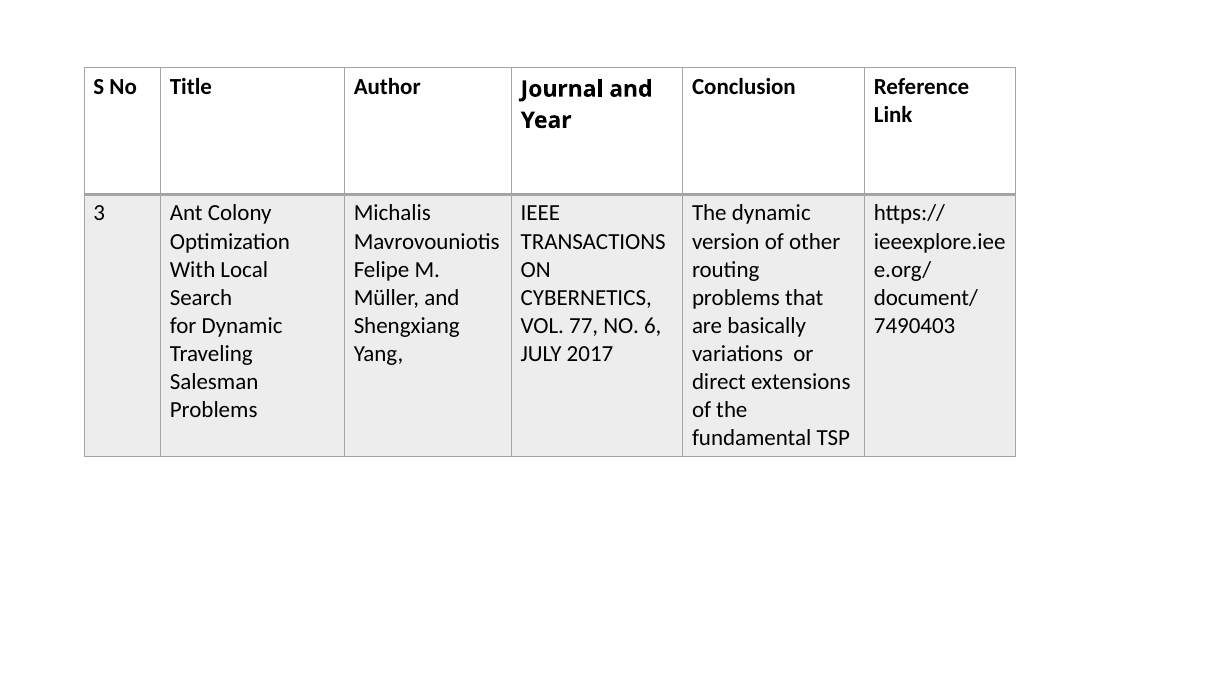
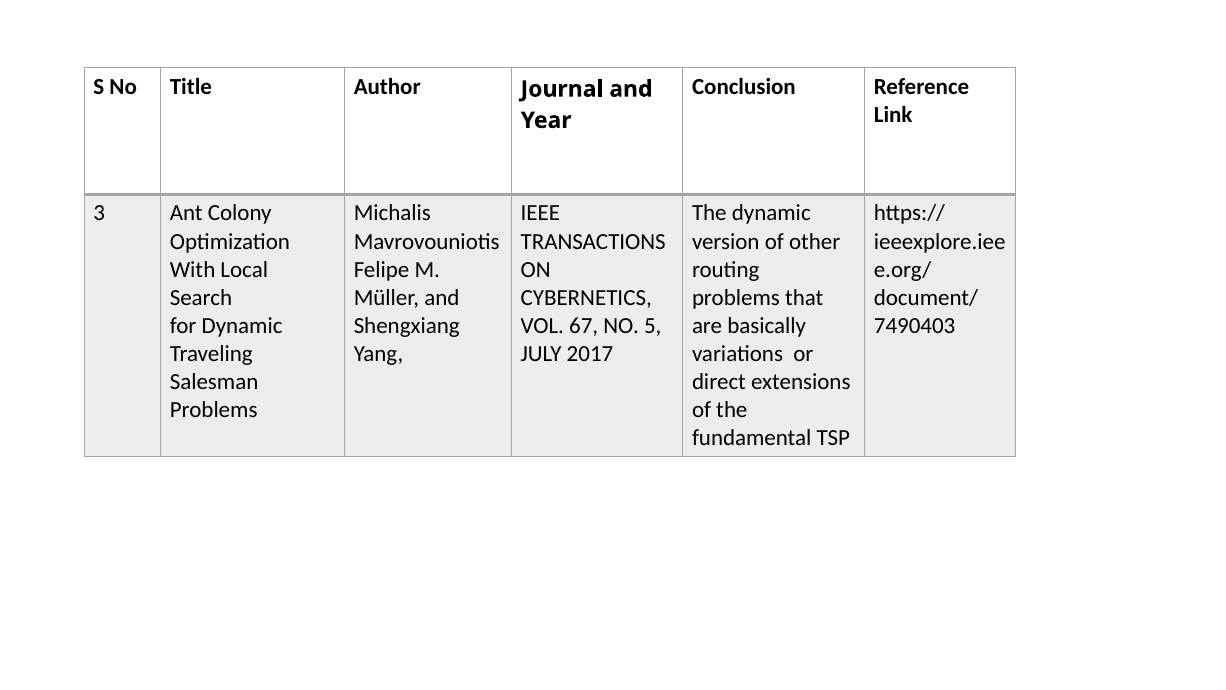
77: 77 -> 67 (584, 325)
6: 6 -> 5 (653, 325)
